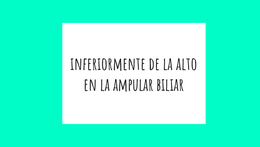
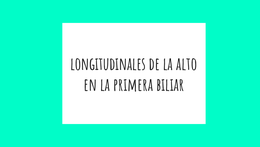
inferiormente: inferiormente -> longitudinales (108, 64)
ampular: ampular -> primera (133, 85)
